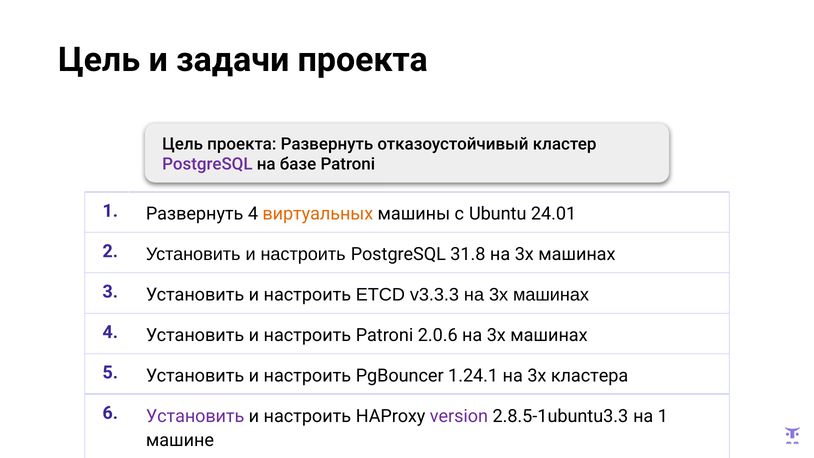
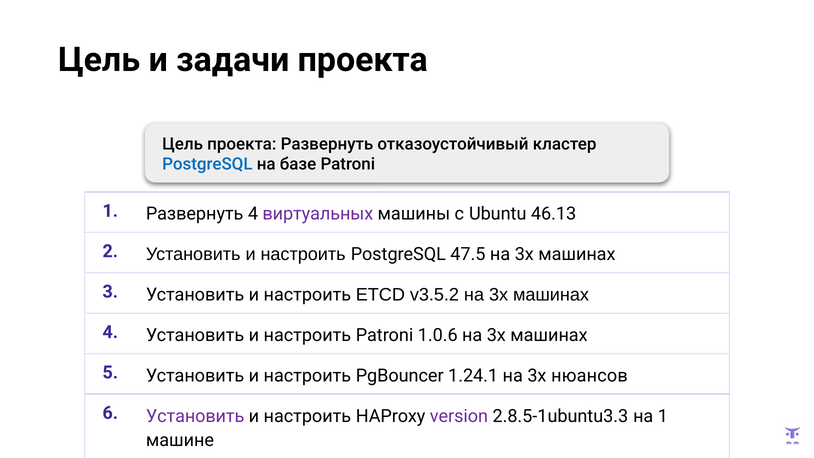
PostgreSQL colour: purple -> blue (207, 164)
виртуальных colour: orange -> purple (318, 214)
24.01: 24.01 -> 46.13 (554, 214)
31.8: 31.8 -> 47.5 (468, 254)
v3.3.3: v3.3.3 -> v3.5.2 (434, 295)
2.0.6: 2.0.6 -> 1.0.6 (438, 335)
кластера: кластера -> нюансов (589, 376)
